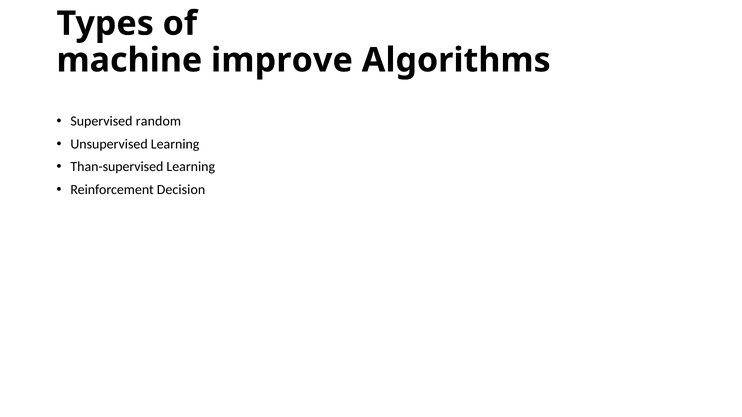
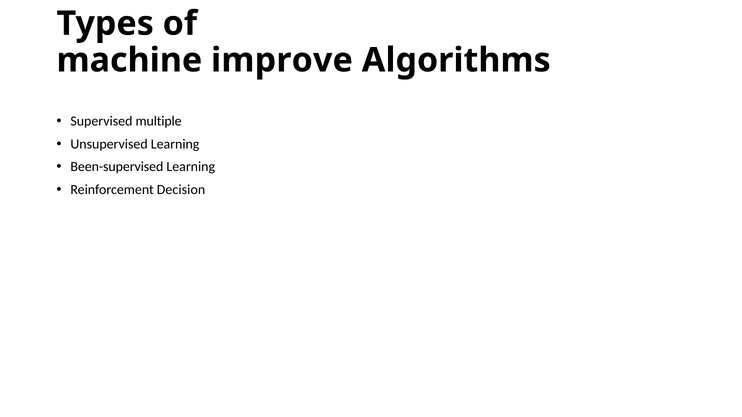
random: random -> multiple (159, 121)
Than-supervised: Than-supervised -> Been-supervised (117, 167)
